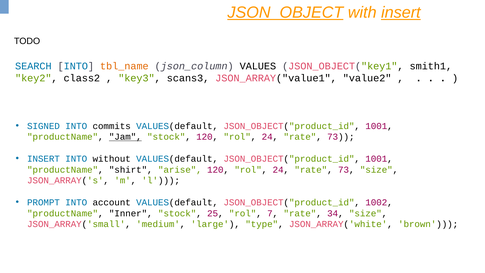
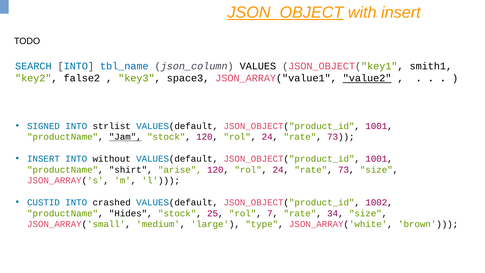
insert underline: present -> none (401, 13)
tbl_name colour: orange -> blue (124, 66)
class2: class2 -> false2 (82, 78)
scans3: scans3 -> space3 (188, 78)
value2 underline: none -> present (367, 78)
commits: commits -> strlist (112, 126)
PROMPT: PROMPT -> CUSTID (43, 202)
account: account -> crashed (112, 202)
Inner: Inner -> Hides (131, 213)
